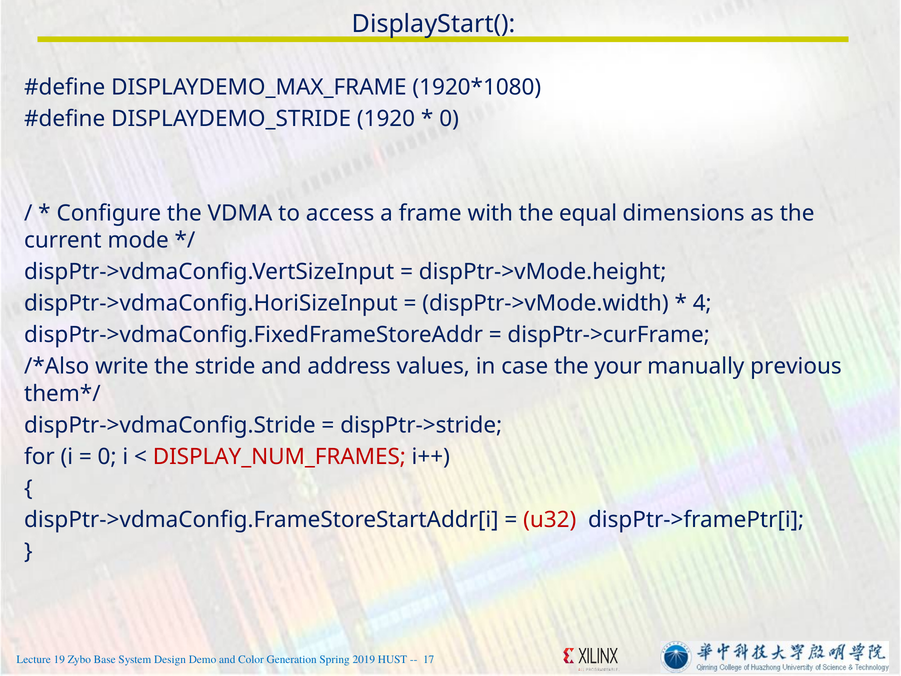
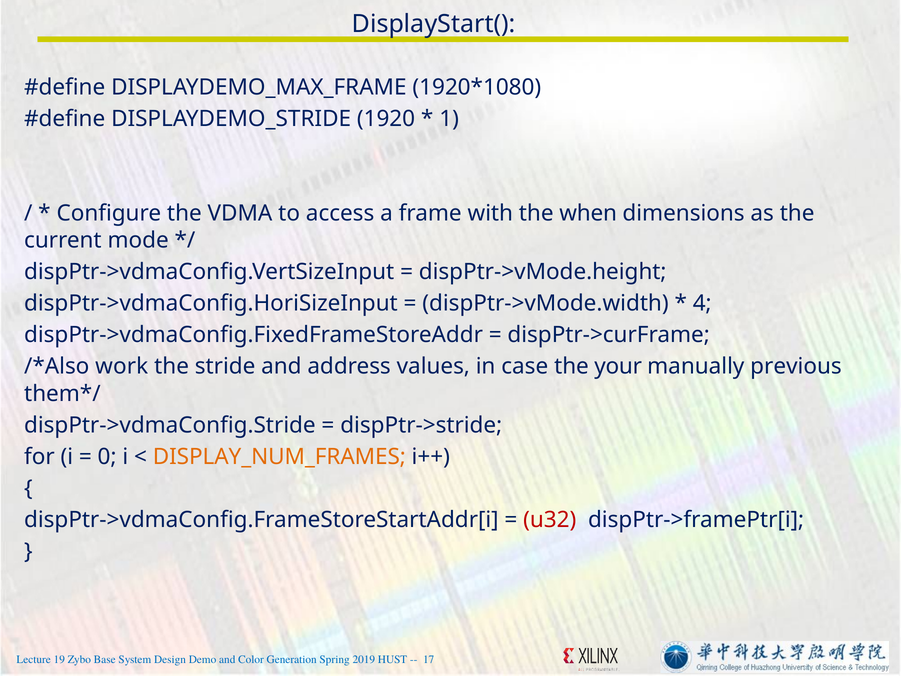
0: 0 -> 1 (449, 119)
equal: equal -> when (588, 213)
write: write -> work (122, 366)
DISPLAY_NUM_FRAMES colour: red -> orange (279, 457)
